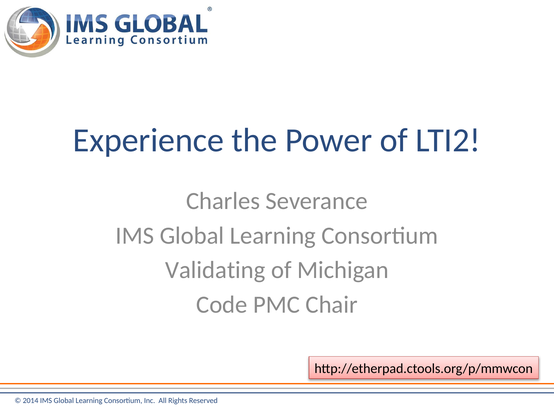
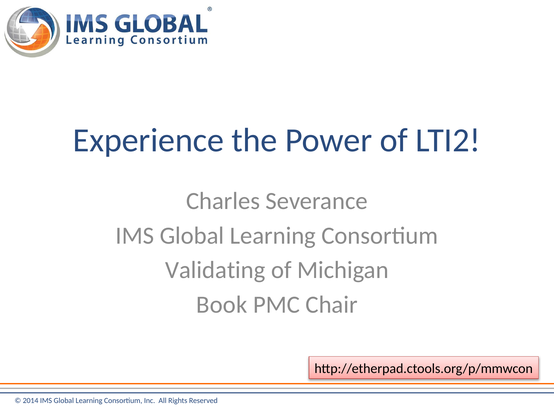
Code: Code -> Book (222, 304)
